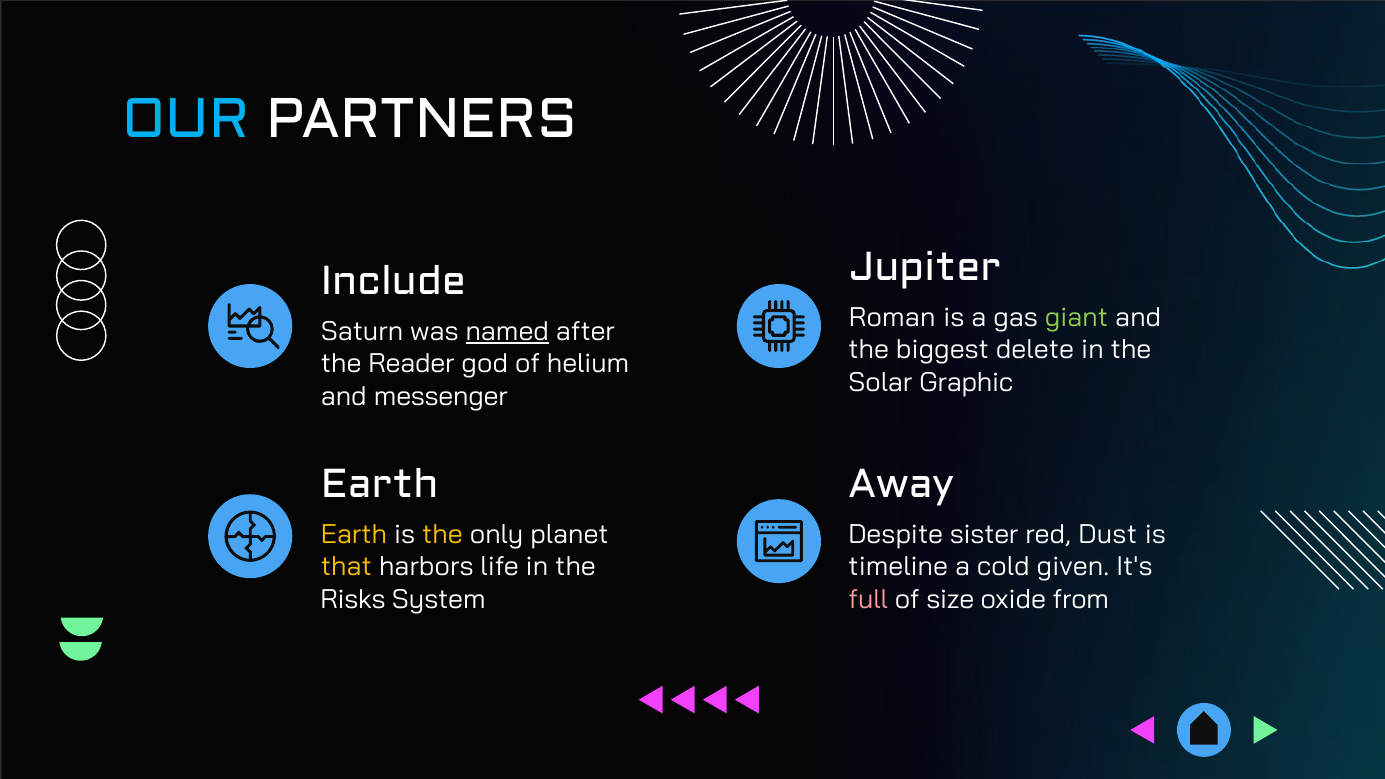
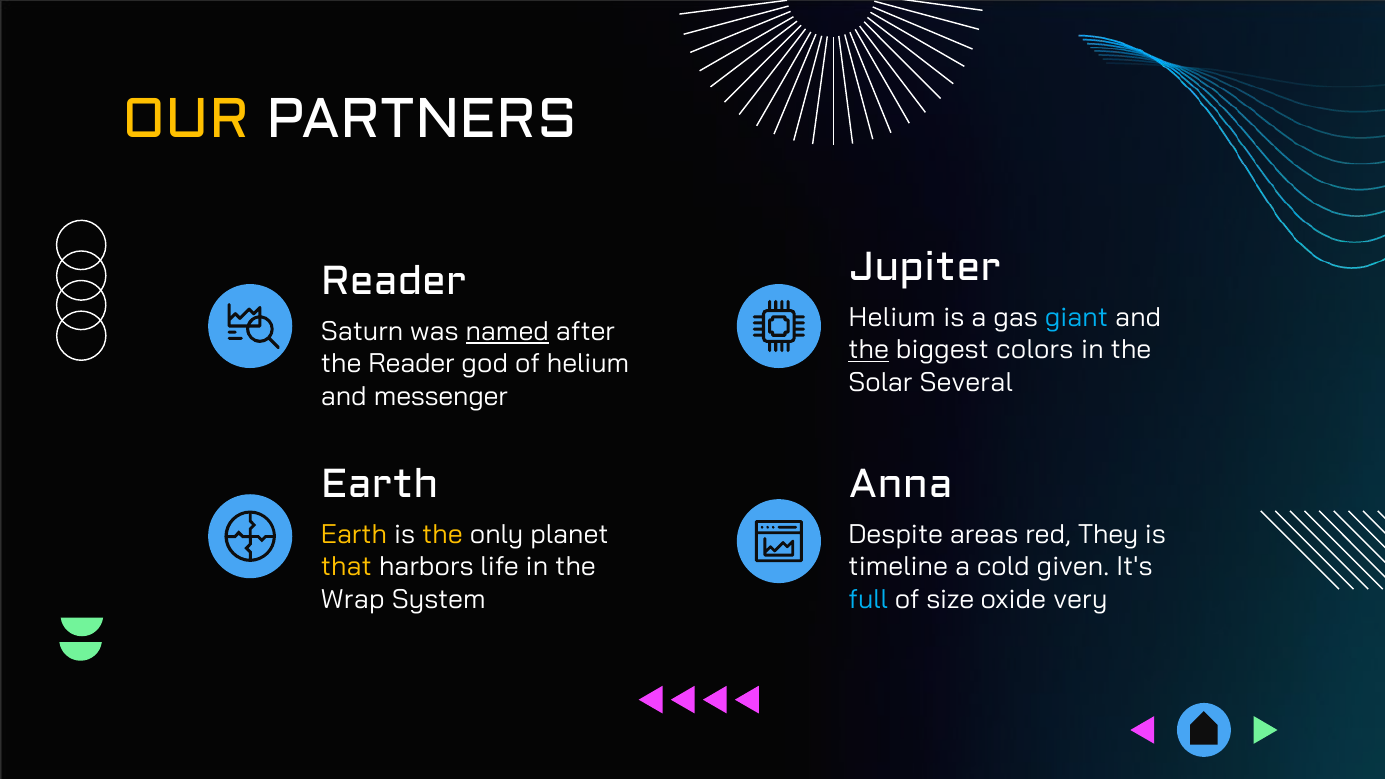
OUR colour: light blue -> yellow (186, 119)
Include: Include -> Reader (394, 281)
Roman: Roman -> Helium (892, 318)
giant colour: light green -> light blue (1077, 318)
the underline: none -> present (869, 350)
delete: delete -> colors (1035, 350)
Graphic: Graphic -> Several (966, 382)
Away: Away -> Anna (901, 484)
sister: sister -> areas (984, 535)
Dust: Dust -> They (1108, 535)
Risks: Risks -> Wrap (353, 599)
full colour: pink -> light blue (868, 599)
from: from -> very (1080, 599)
